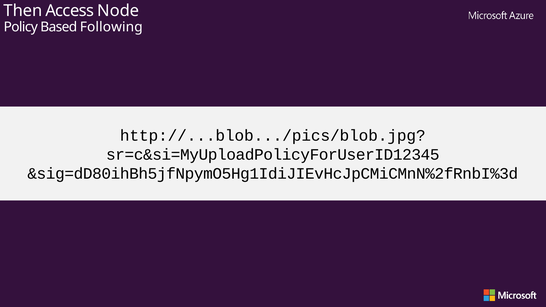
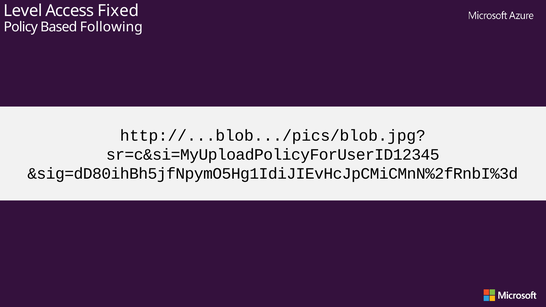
Then: Then -> Level (23, 11)
Node: Node -> Fixed (118, 11)
